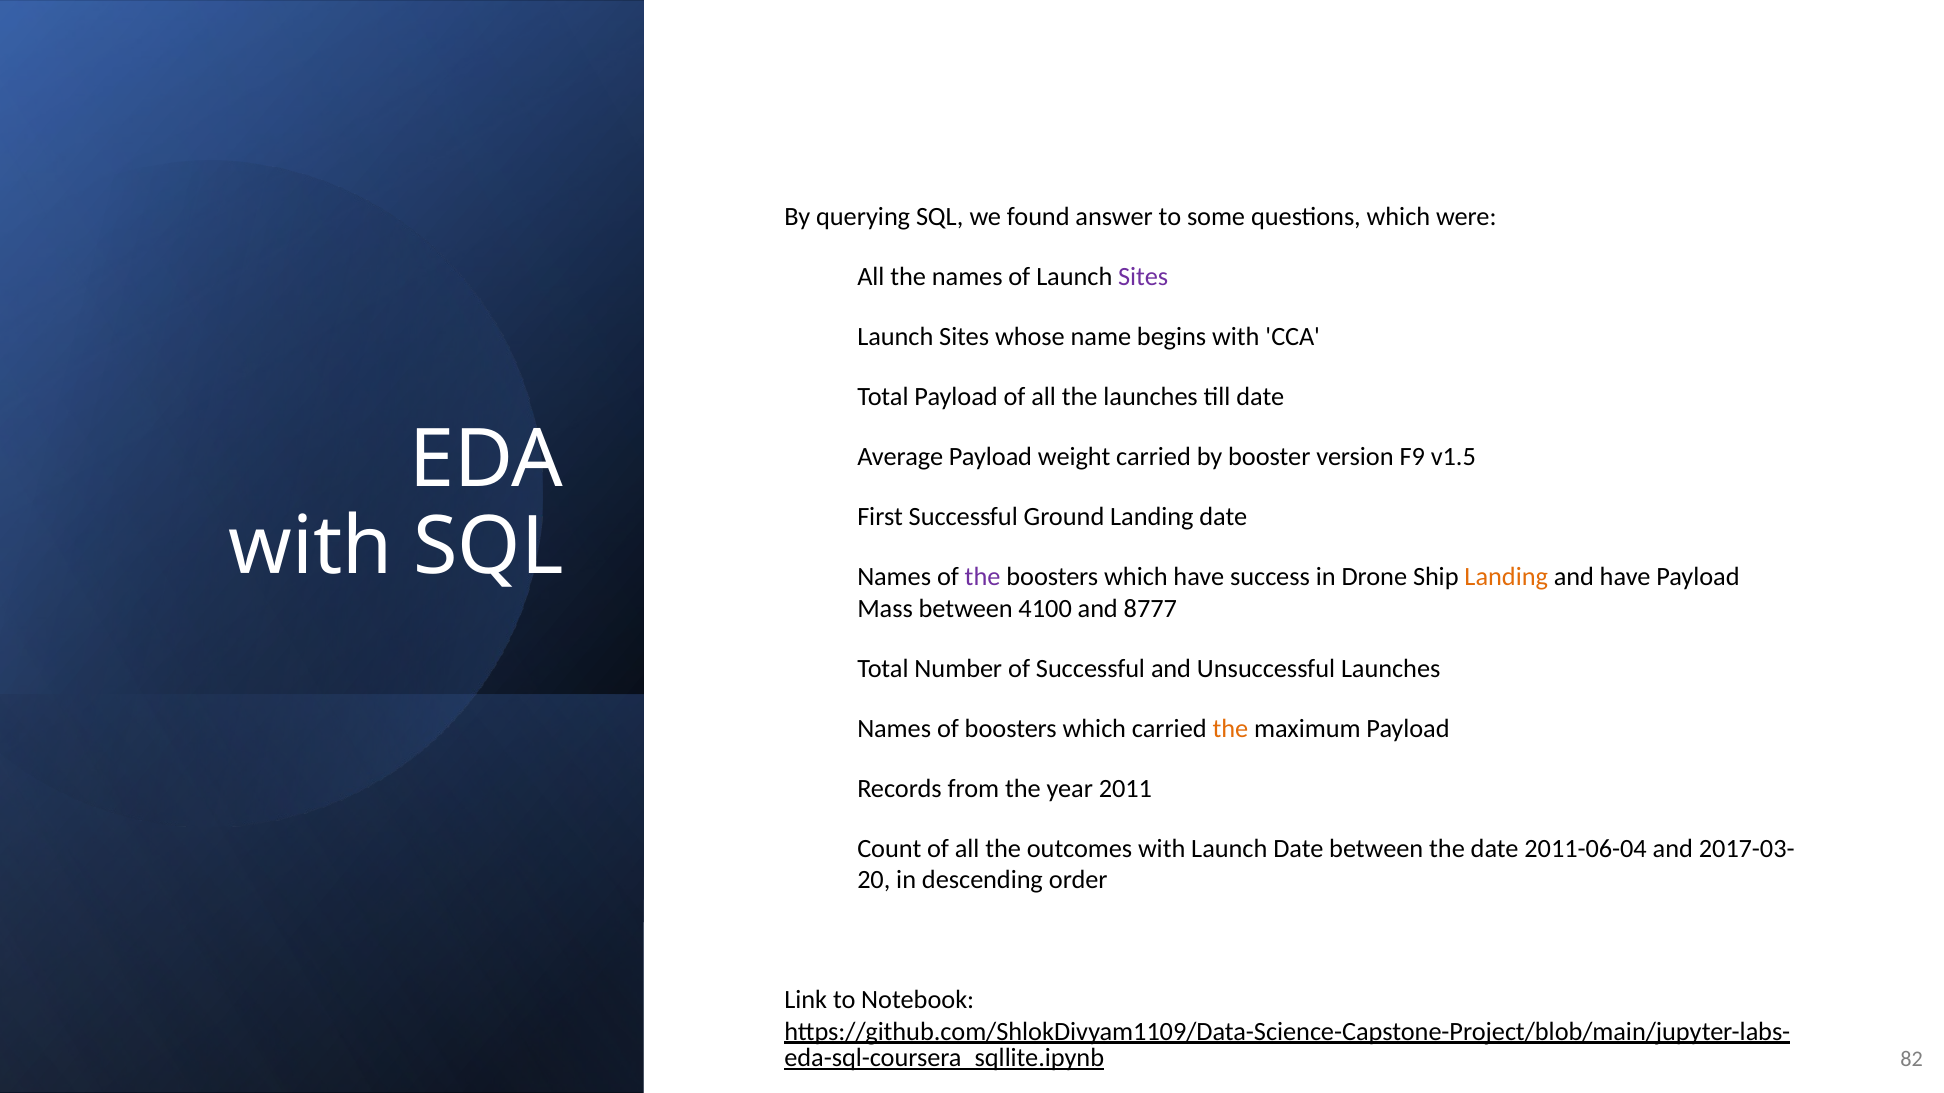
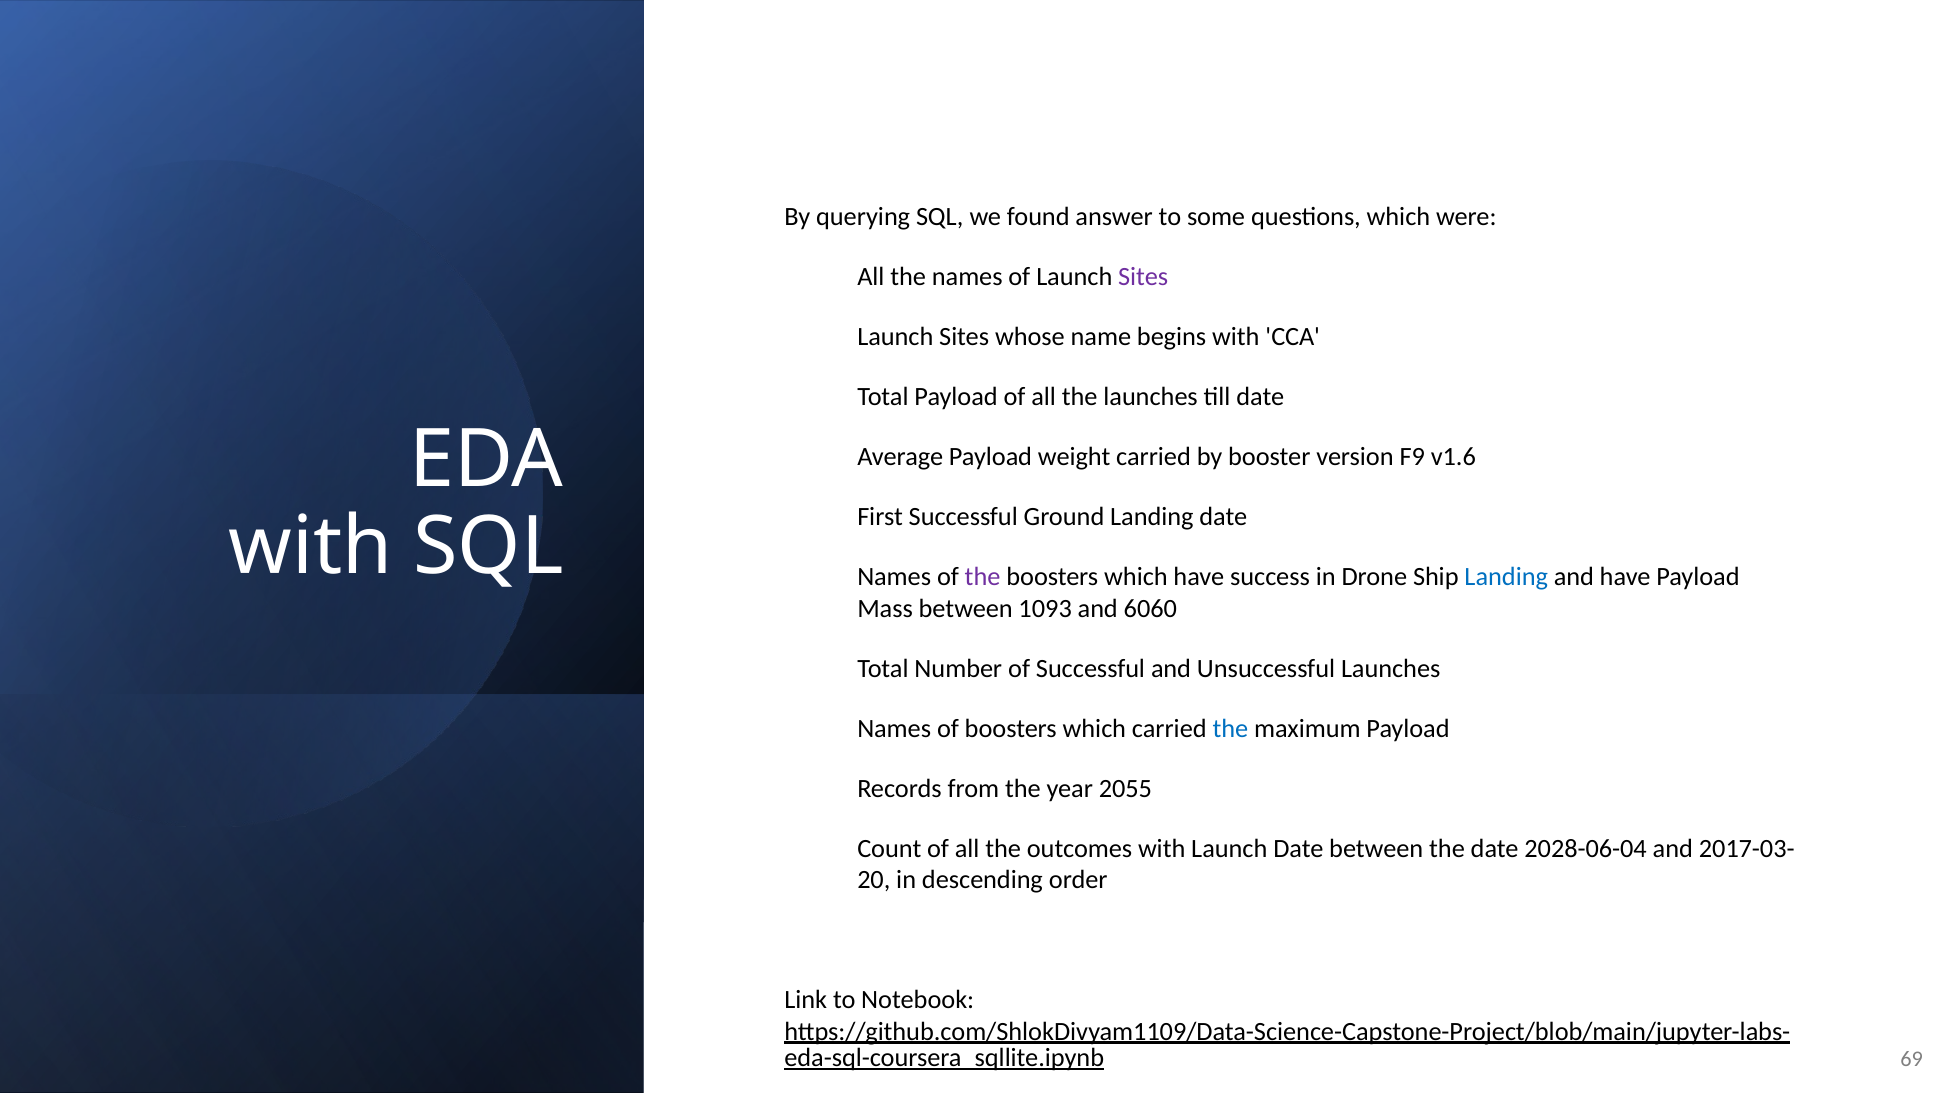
v1.5: v1.5 -> v1.6 (1453, 457)
Landing colour: orange -> blue (1506, 577)
4100: 4100 -> 1093 (1045, 609)
8777: 8777 -> 6060 (1150, 609)
the colour: orange -> blue (1230, 729)
2011: 2011 -> 2055 (1125, 789)
2011-06-04: 2011-06-04 -> 2028-06-04 (1586, 849)
82: 82 -> 69 (1912, 1060)
